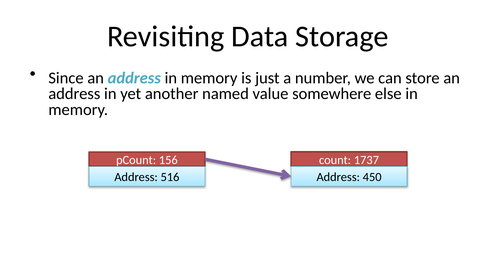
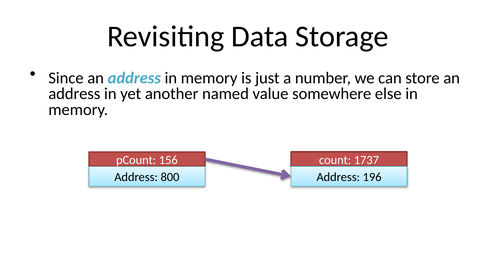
450: 450 -> 196 (372, 177)
516: 516 -> 800 (170, 177)
